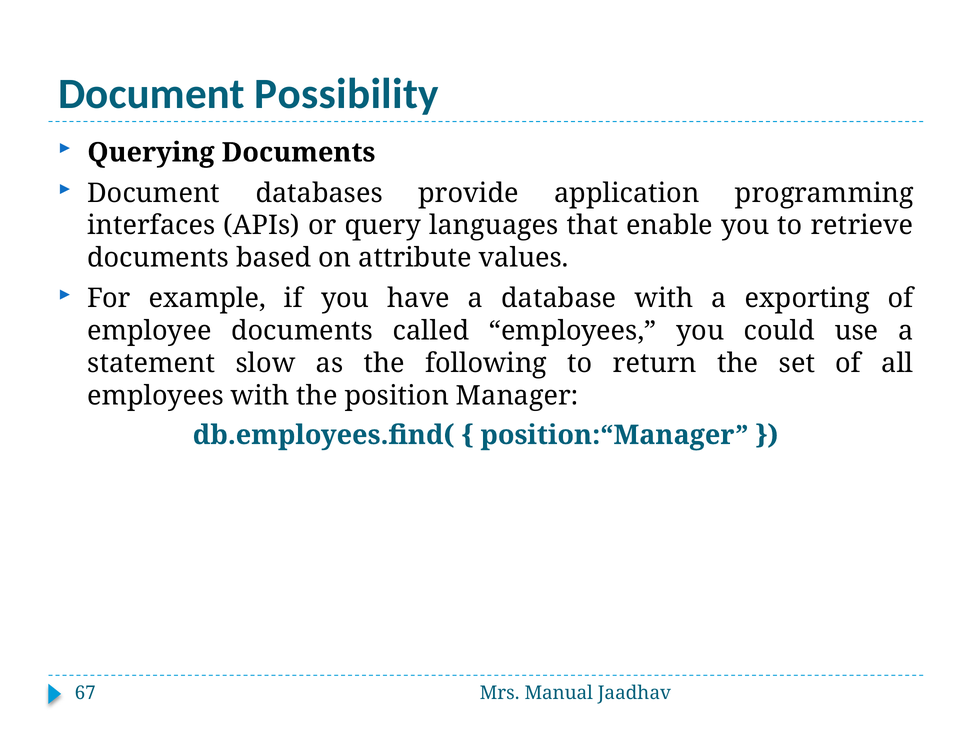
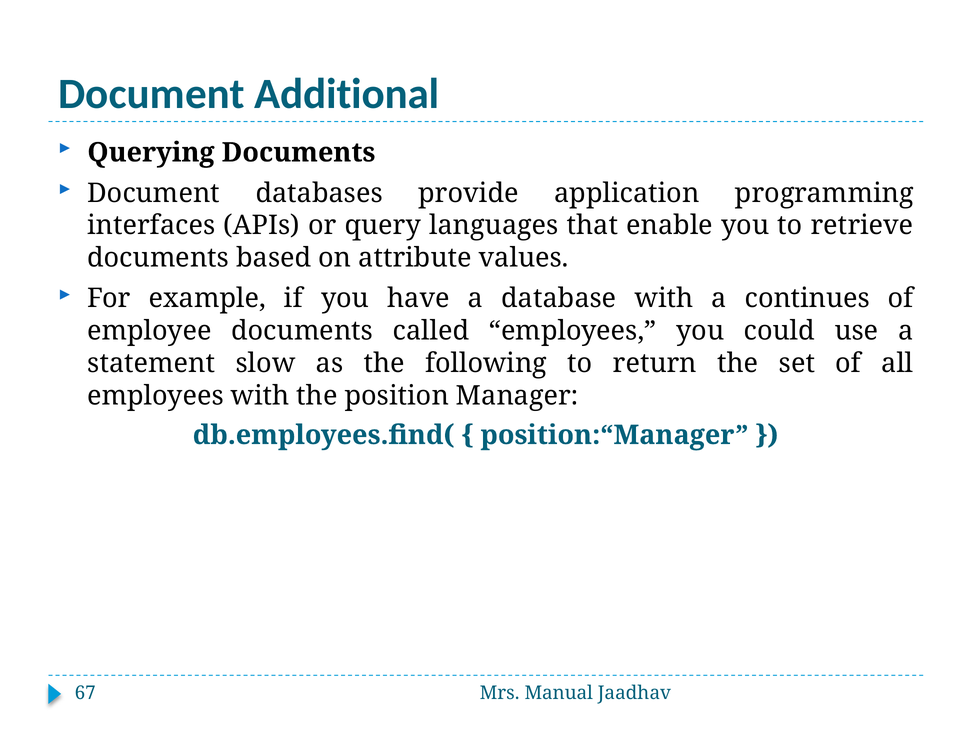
Possibility: Possibility -> Additional (347, 94)
exporting: exporting -> continues (807, 299)
